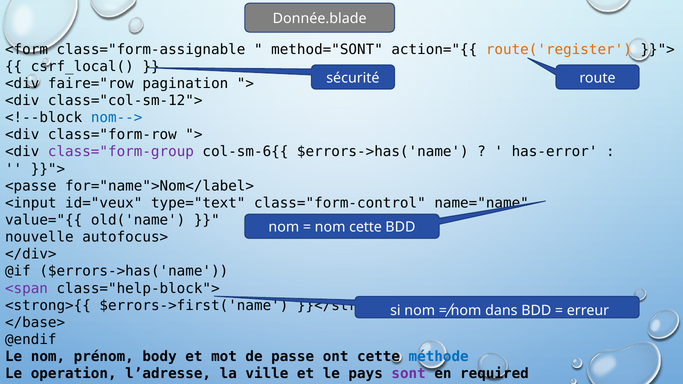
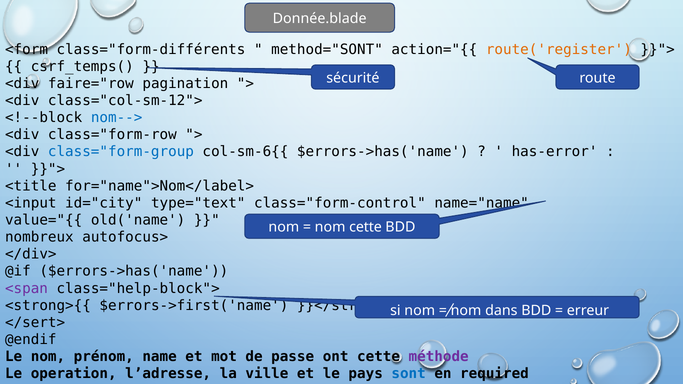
class="form-assignable: class="form-assignable -> class="form-différents (151, 49)
csrf_local(: csrf_local( -> csrf_temps( (82, 66)
class="form-group colour: purple -> blue (121, 152)
<passe: <passe -> <title (31, 186)
id="veux: id="veux -> id="city (104, 203)
nouvelle: nouvelle -> nombreux (39, 237)
</base>: </base> -> </sert> (35, 323)
body: body -> name (160, 357)
méthode colour: blue -> purple (439, 357)
sont colour: purple -> blue (409, 374)
